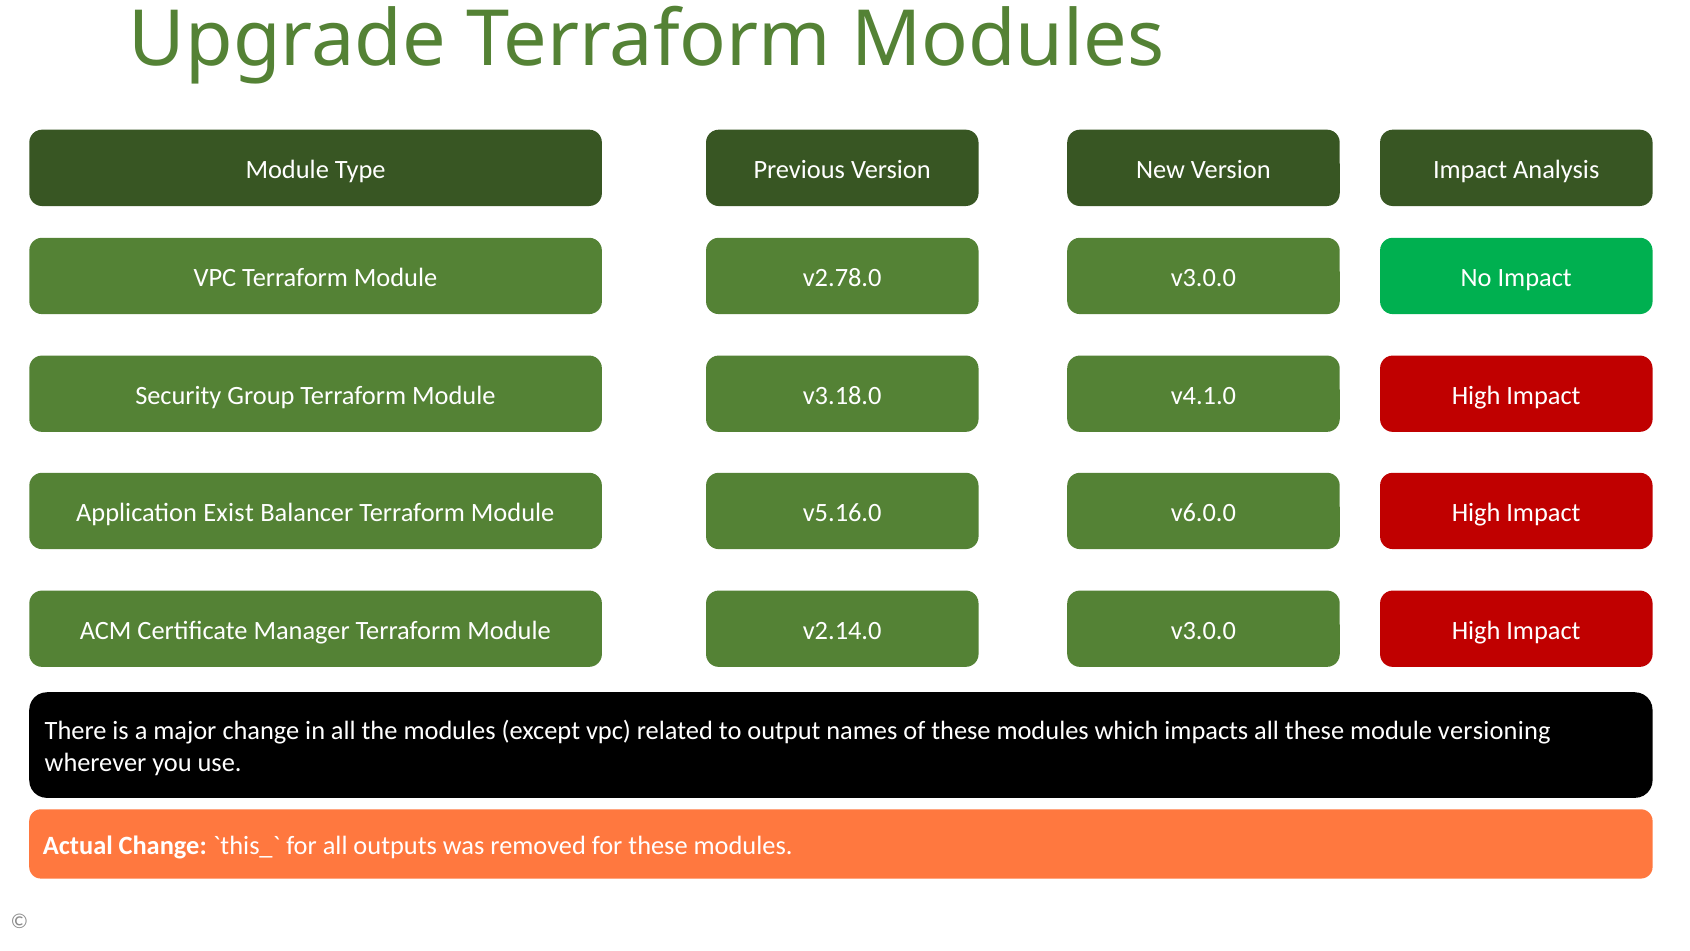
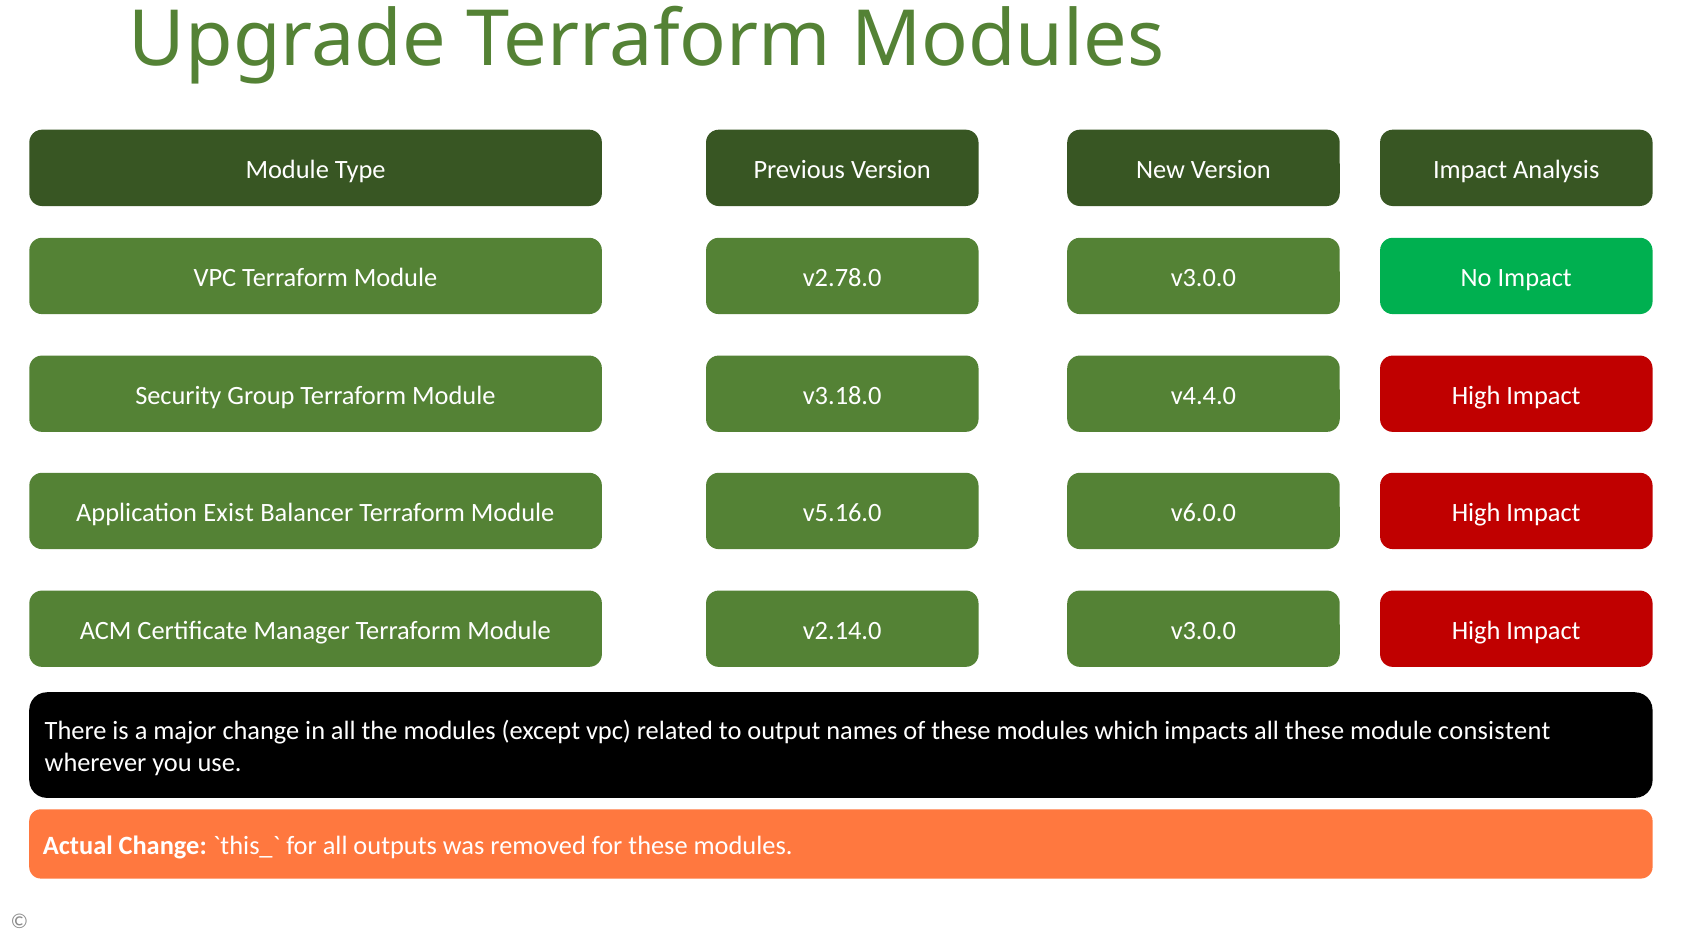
v4.1.0: v4.1.0 -> v4.4.0 (1203, 395)
versioning: versioning -> consistent (1494, 731)
